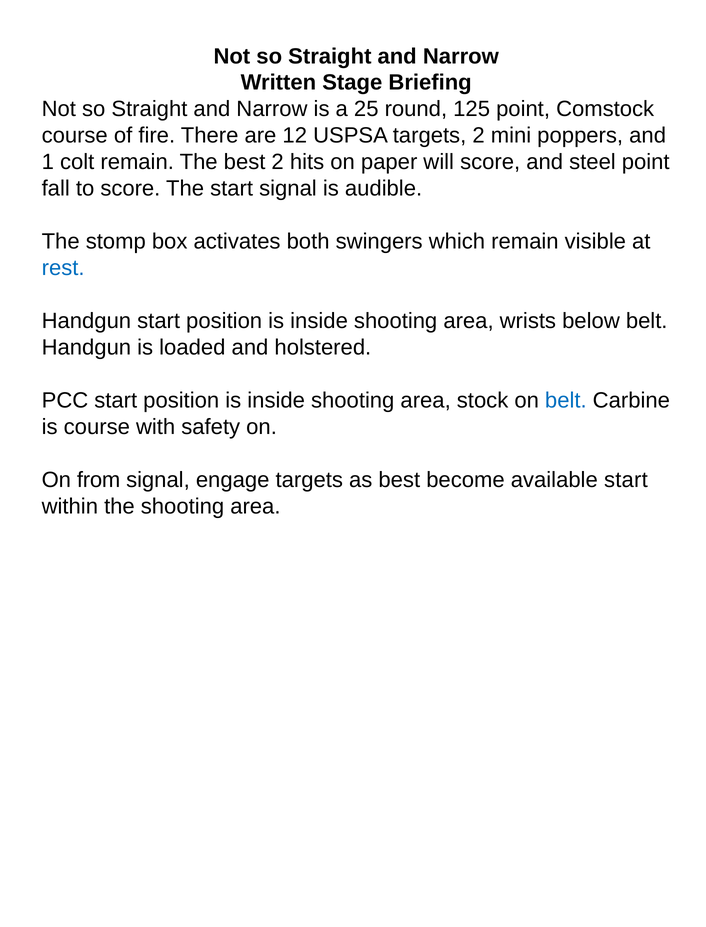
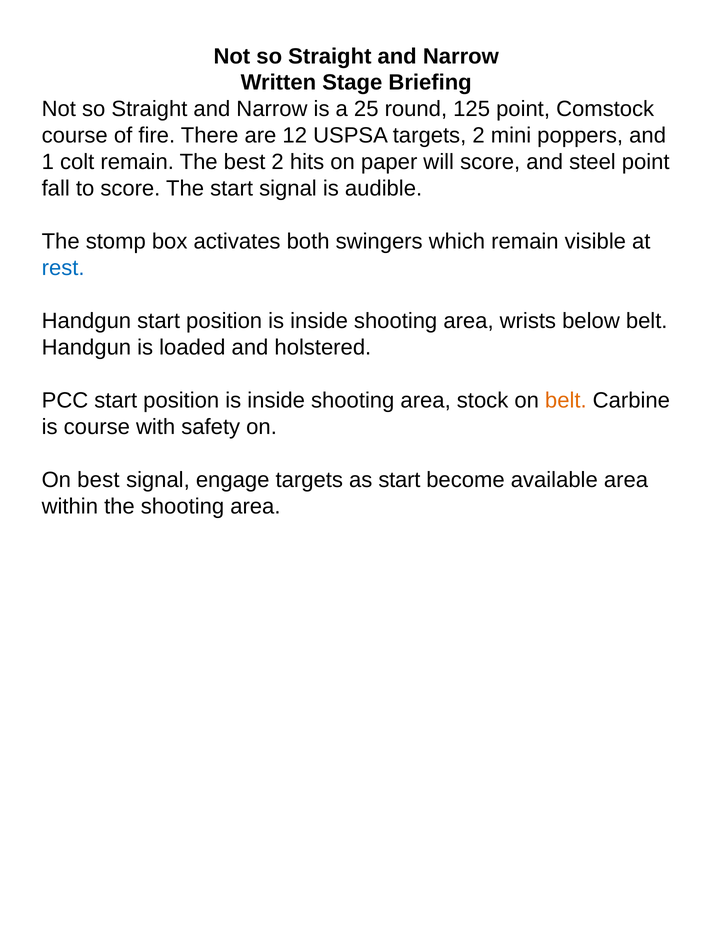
belt colour: blue -> orange (566, 400)
On from: from -> best (98, 480)
as best: best -> start (399, 480)
available start: start -> area (626, 480)
